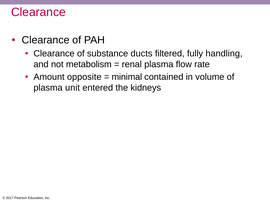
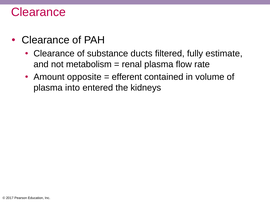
handling: handling -> estimate (224, 53)
minimal: minimal -> efferent (127, 77)
unit: unit -> into (72, 88)
